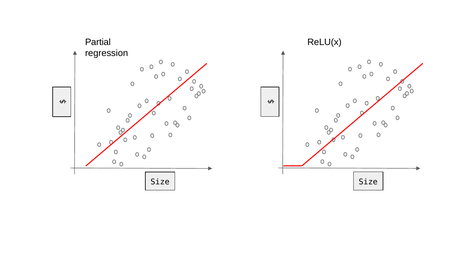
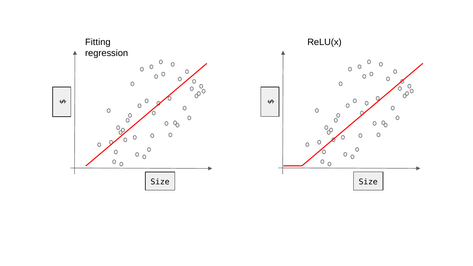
Partial: Partial -> Fitting (98, 42)
